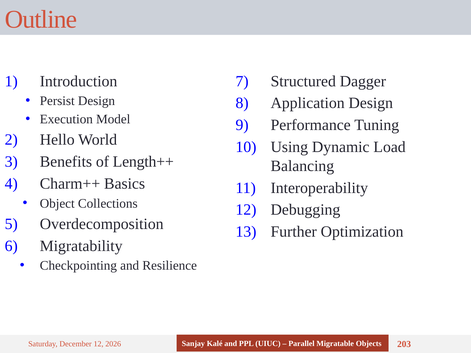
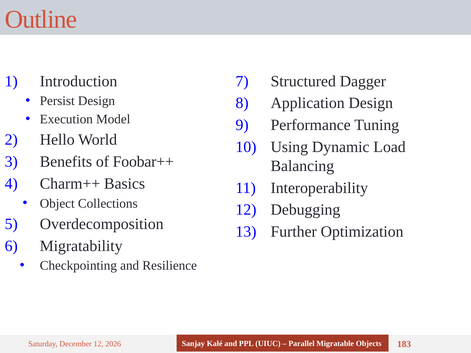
Length++: Length++ -> Foobar++ (143, 162)
203: 203 -> 183 (404, 344)
